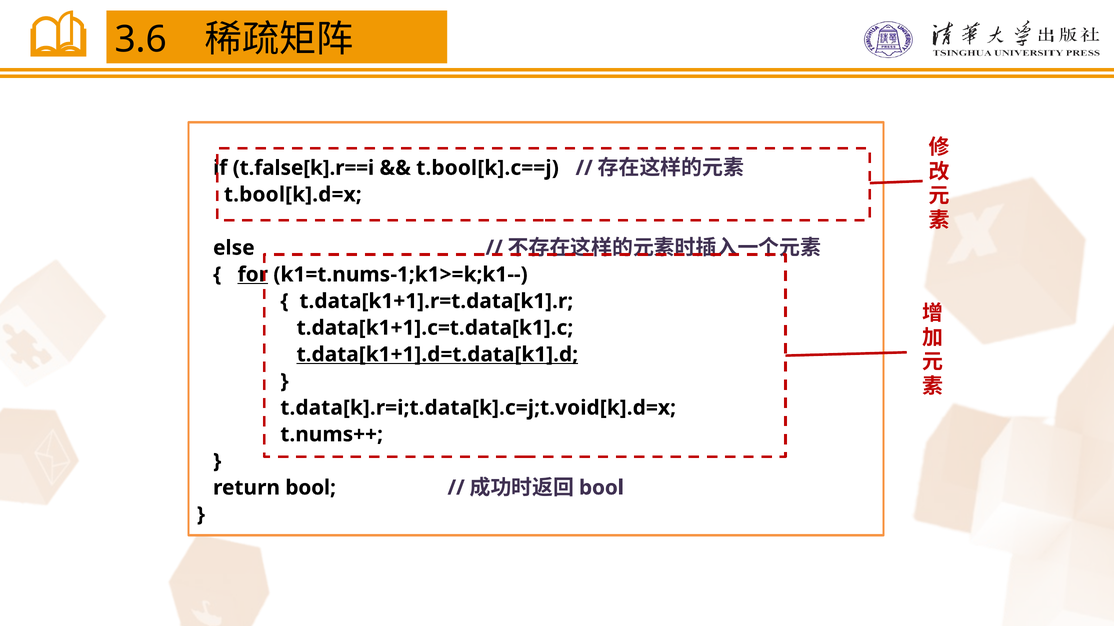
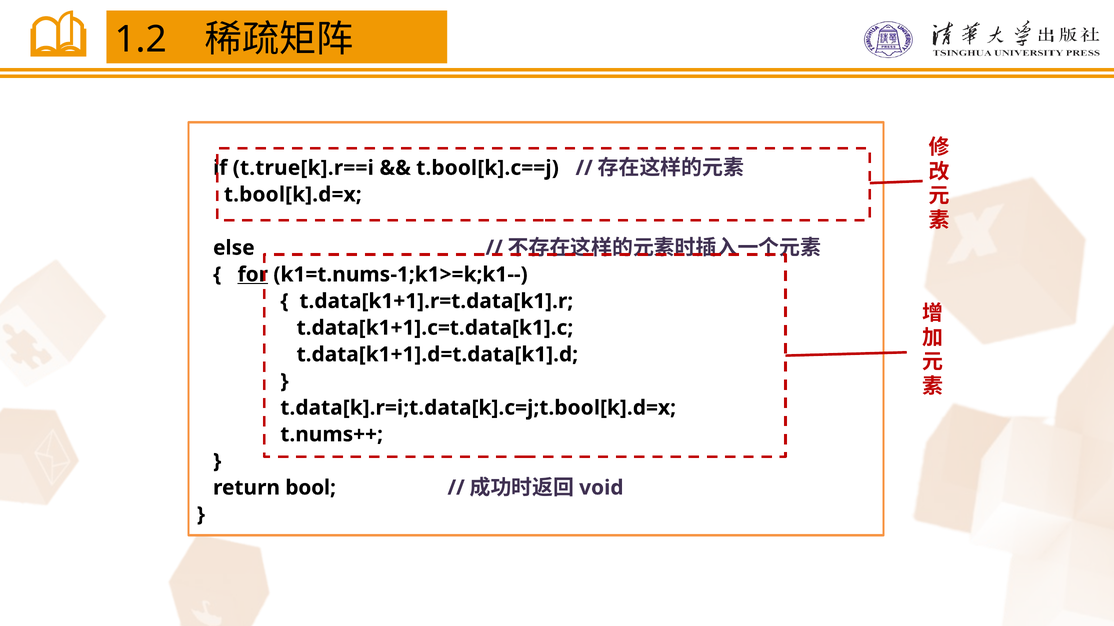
3.6: 3.6 -> 1.2 (141, 40)
t.false[k].r==i: t.false[k].r==i -> t.true[k].r==i (303, 168)
t.data[k1+1].d=t.data[k1].d underline: present -> none (437, 355)
t.data[k].r=i;t.data[k].c=j;t.void[k].d=x: t.data[k].r=i;t.data[k].c=j;t.void[k].d=x -> t.data[k].r=i;t.data[k].c=j;t.bool[k].d=x (478, 408)
bool: bool -> void (601, 488)
